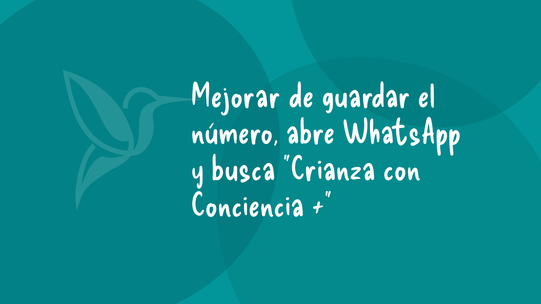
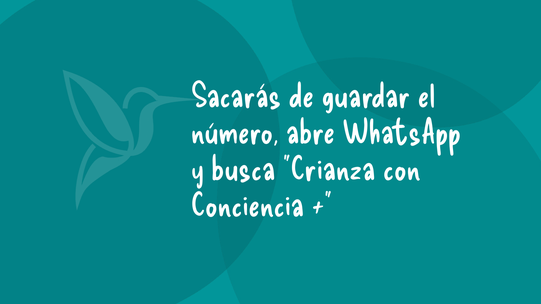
Mejorar: Mejorar -> Sacarás (236, 96)
